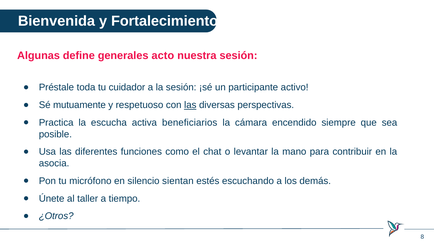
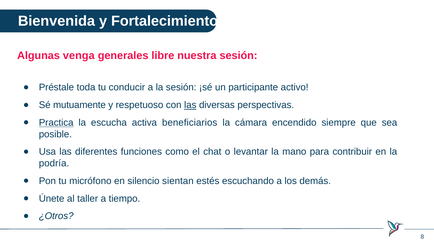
define: define -> venga (79, 56)
acto: acto -> libre (163, 56)
cuidador: cuidador -> conducir (127, 88)
Practica underline: none -> present (56, 123)
asocia: asocia -> podría (54, 163)
